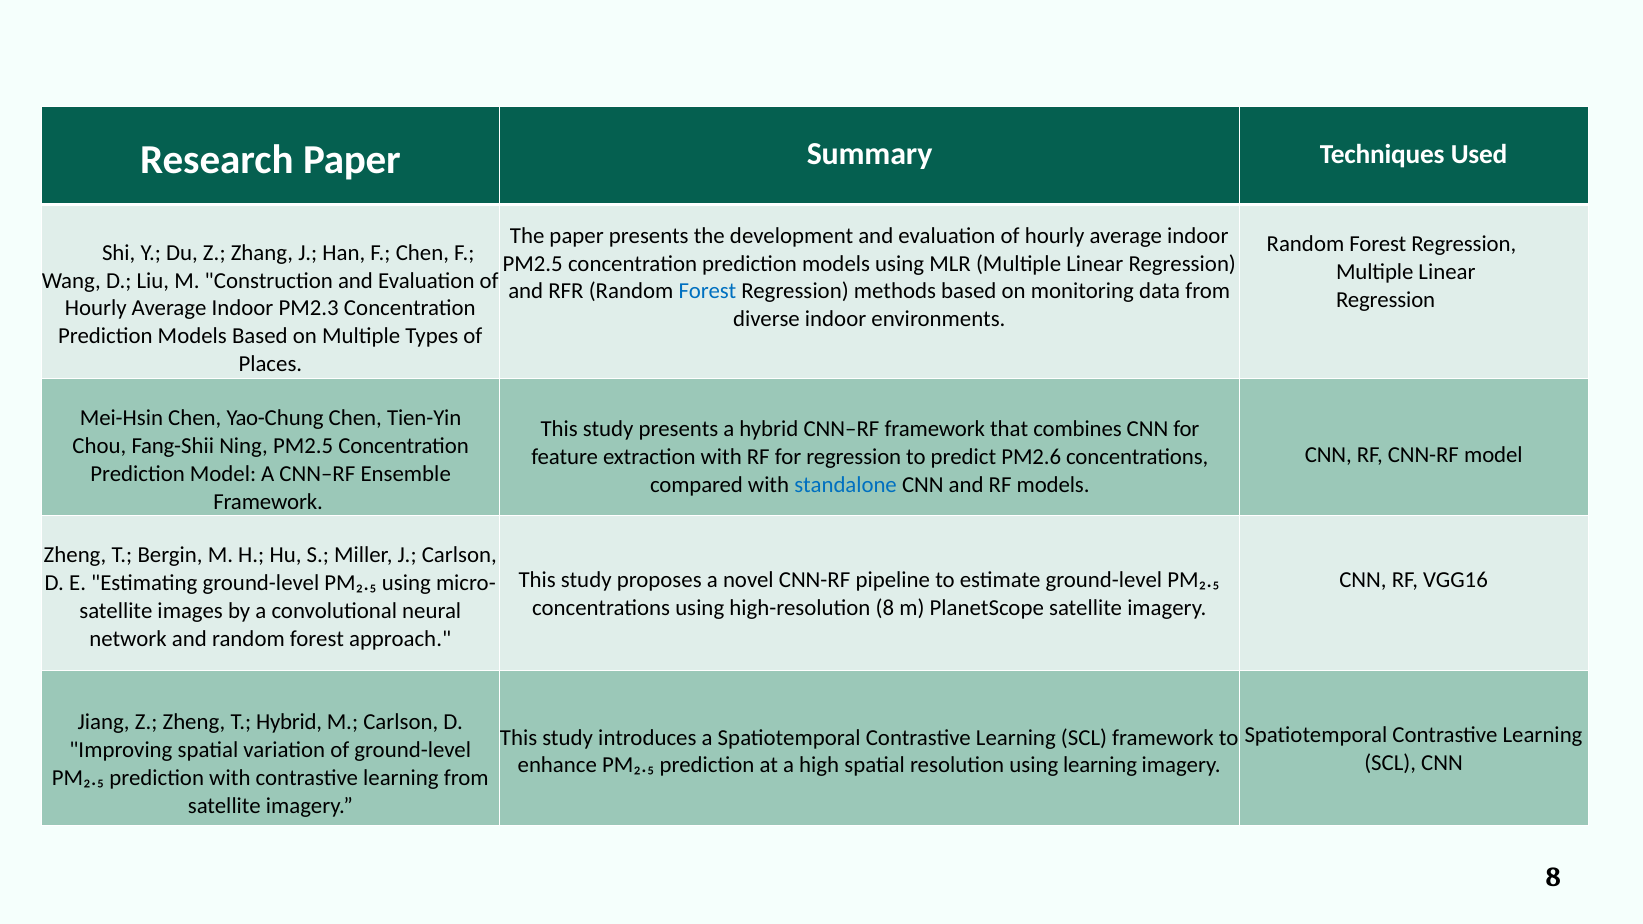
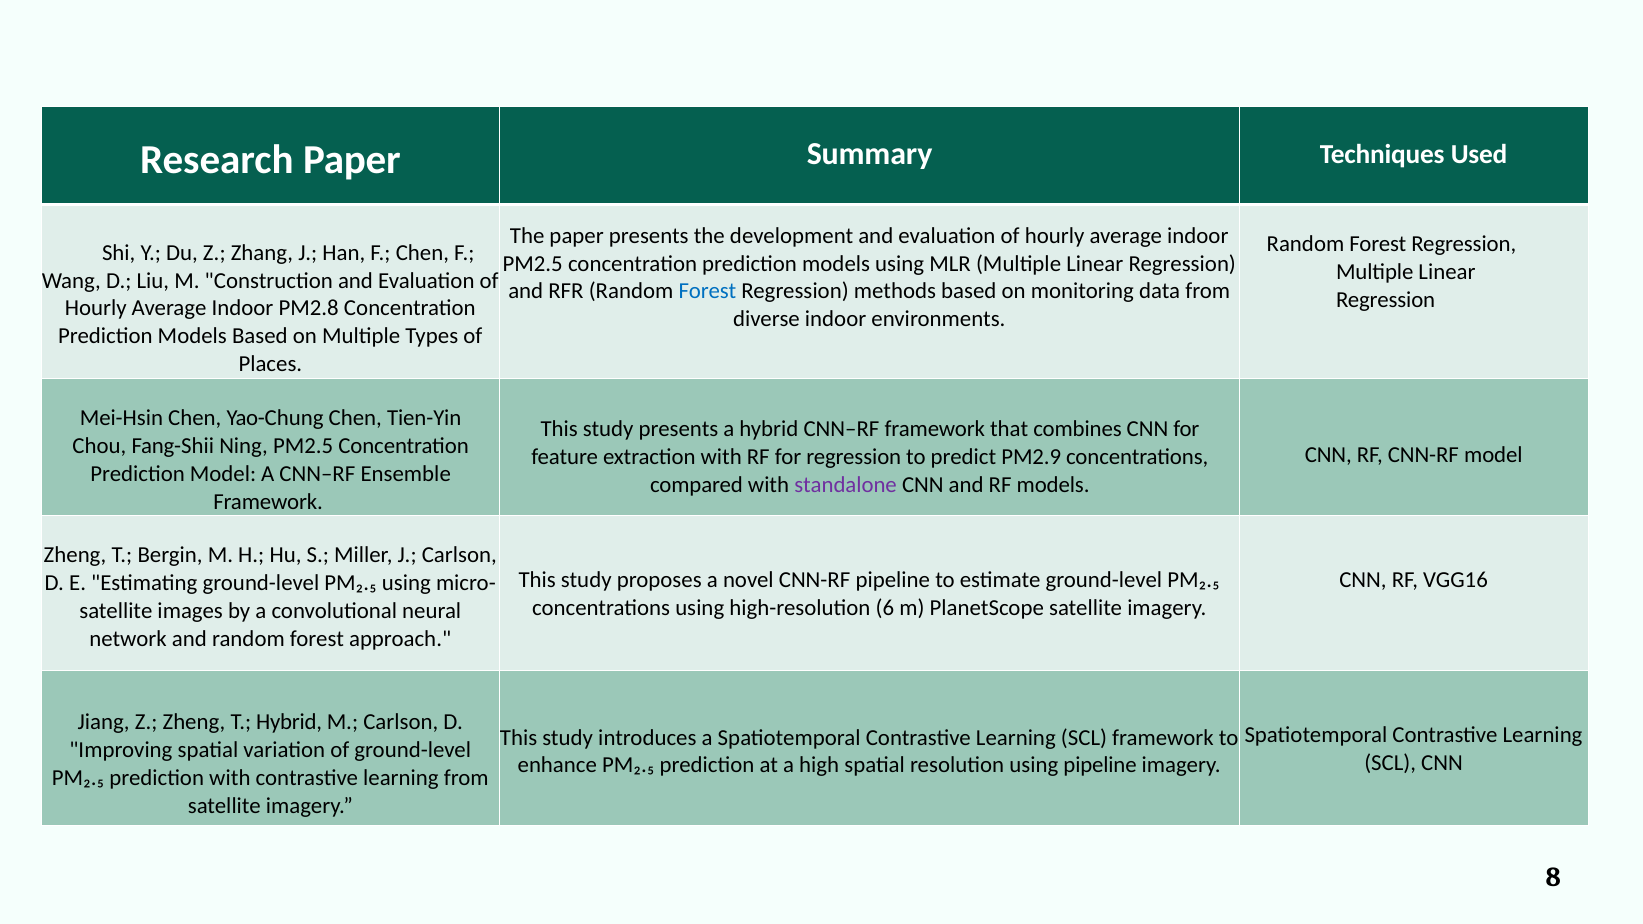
PM2.3: PM2.3 -> PM2.8 (309, 309)
PM2.6: PM2.6 -> PM2.9 (1031, 457)
standalone colour: blue -> purple (846, 485)
high-resolution 8: 8 -> 6 (885, 608)
using learning: learning -> pipeline (1100, 766)
